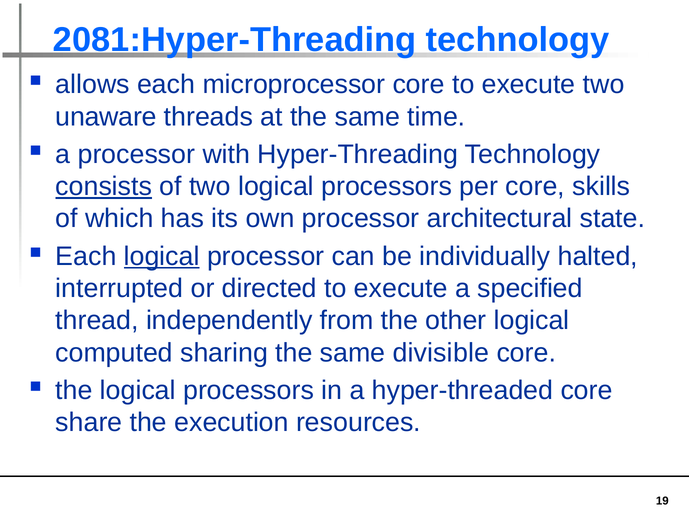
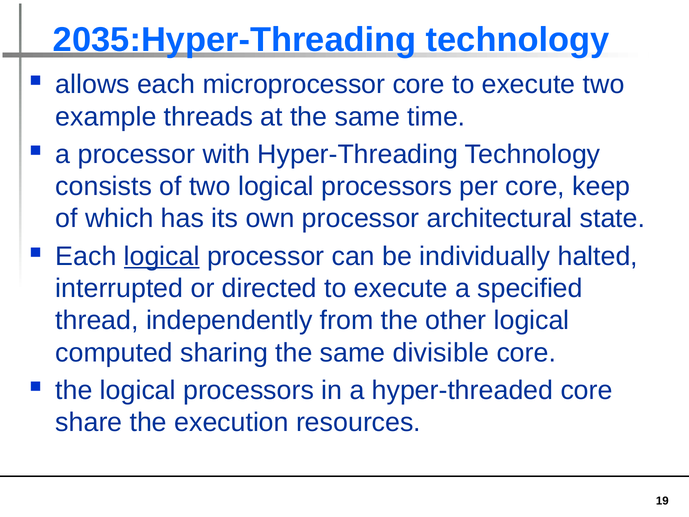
2081:Hyper-Threading: 2081:Hyper-Threading -> 2035:Hyper-Threading (235, 40)
unaware: unaware -> example (106, 117)
consists underline: present -> none (104, 186)
skills: skills -> keep (601, 186)
